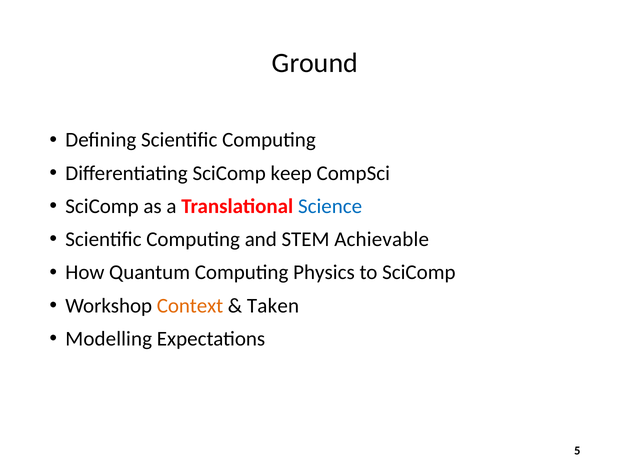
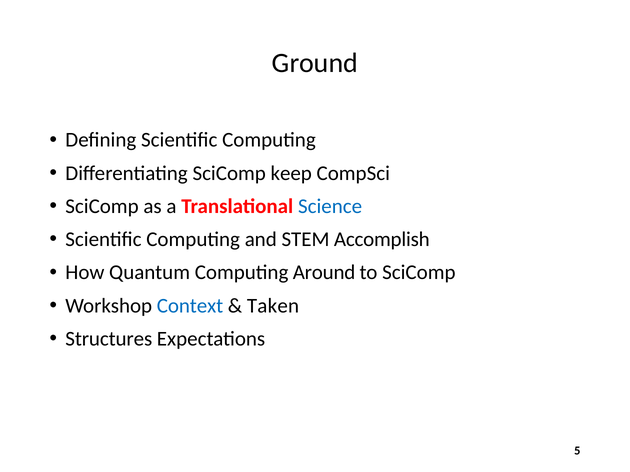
Achievable: Achievable -> Accomplish (382, 240)
Physics: Physics -> Around (324, 273)
Context colour: orange -> blue (190, 306)
Modelling: Modelling -> Structures (109, 339)
